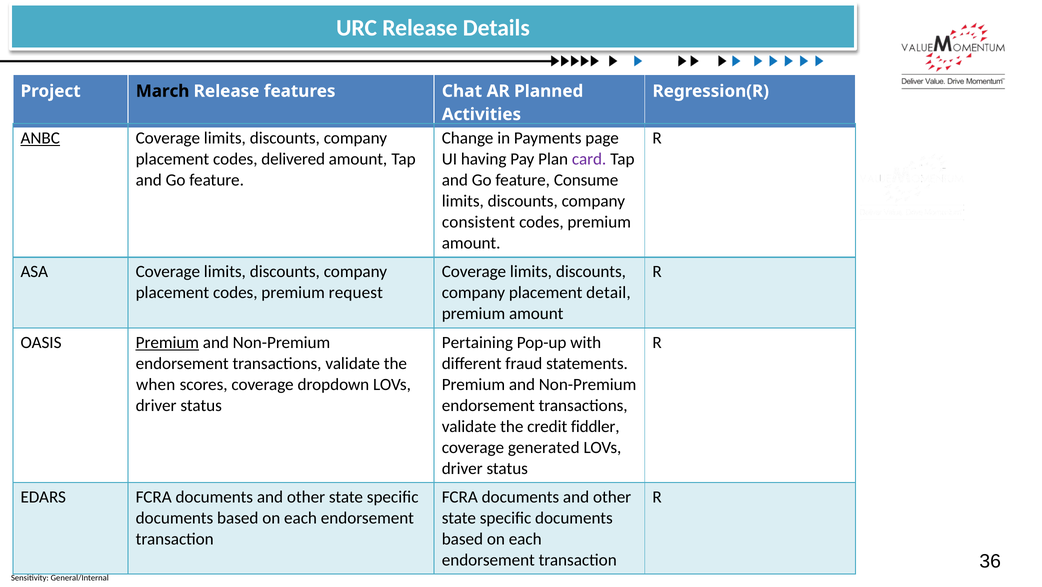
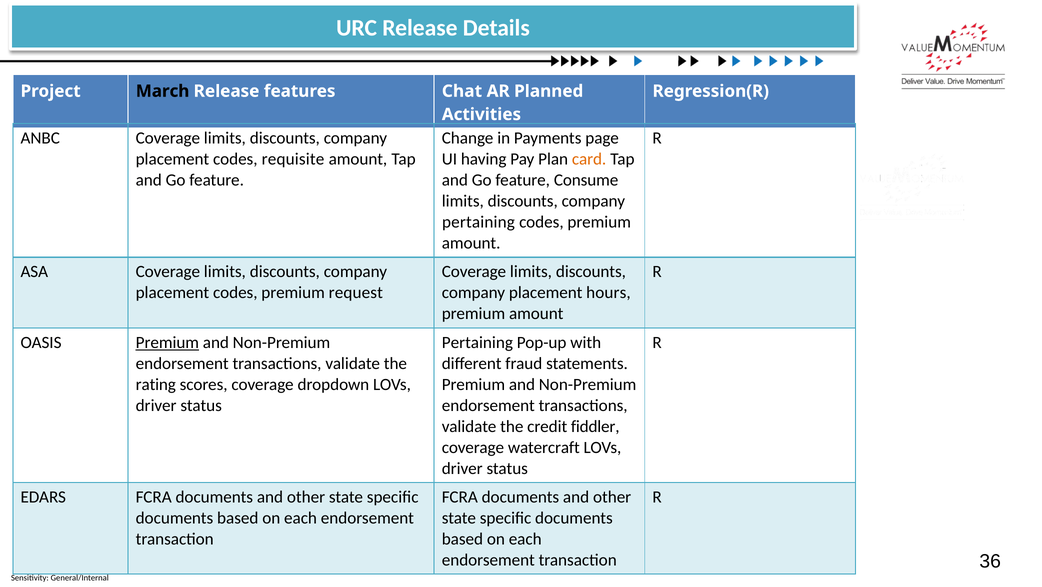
ANBC underline: present -> none (40, 138)
delivered: delivered -> requisite (293, 159)
card colour: purple -> orange (589, 159)
consistent: consistent -> pertaining (478, 222)
detail: detail -> hours (608, 293)
when: when -> rating (156, 384)
generated: generated -> watercraft (544, 447)
